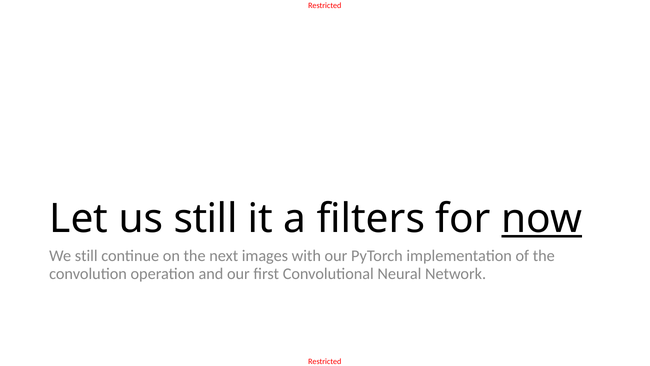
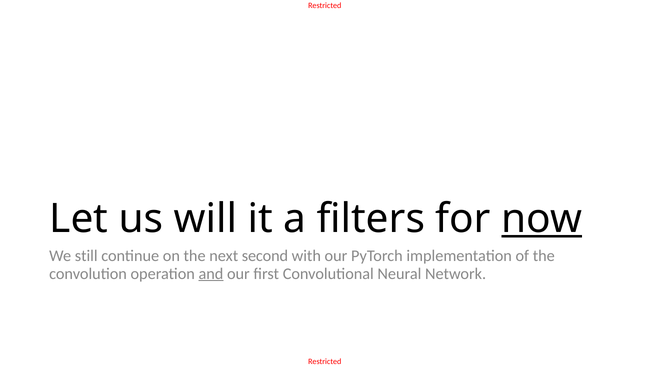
us still: still -> will (205, 219)
images: images -> second (265, 256)
and underline: none -> present (211, 273)
